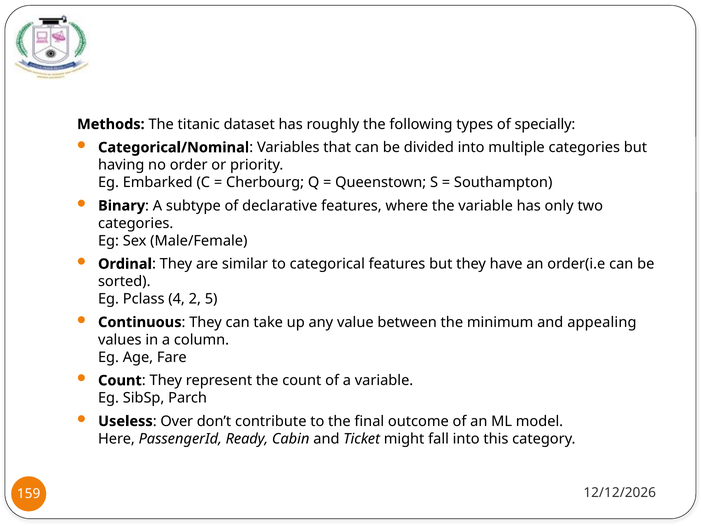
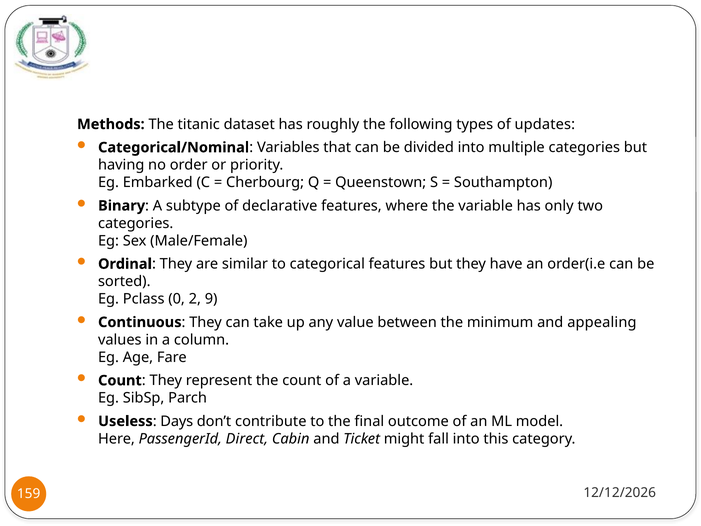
specially: specially -> updates (545, 124)
4: 4 -> 0 (177, 299)
5: 5 -> 9 (211, 299)
Over: Over -> Days (177, 421)
Ready: Ready -> Direct (247, 439)
